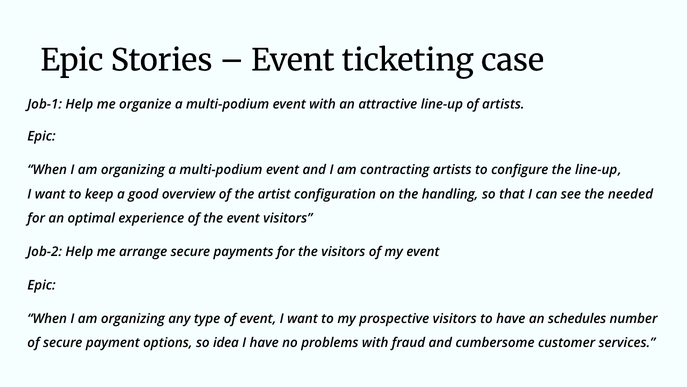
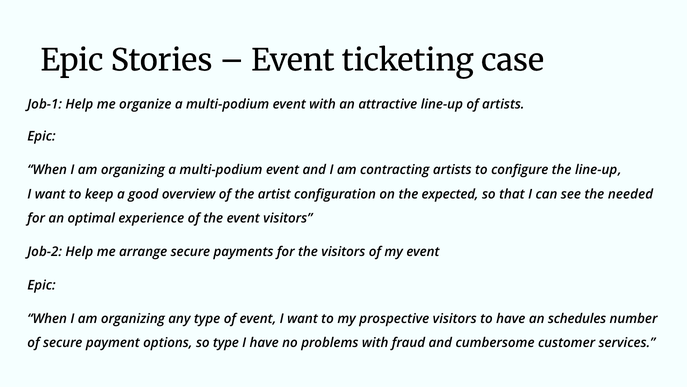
handling: handling -> expected (450, 194)
so idea: idea -> type (226, 343)
